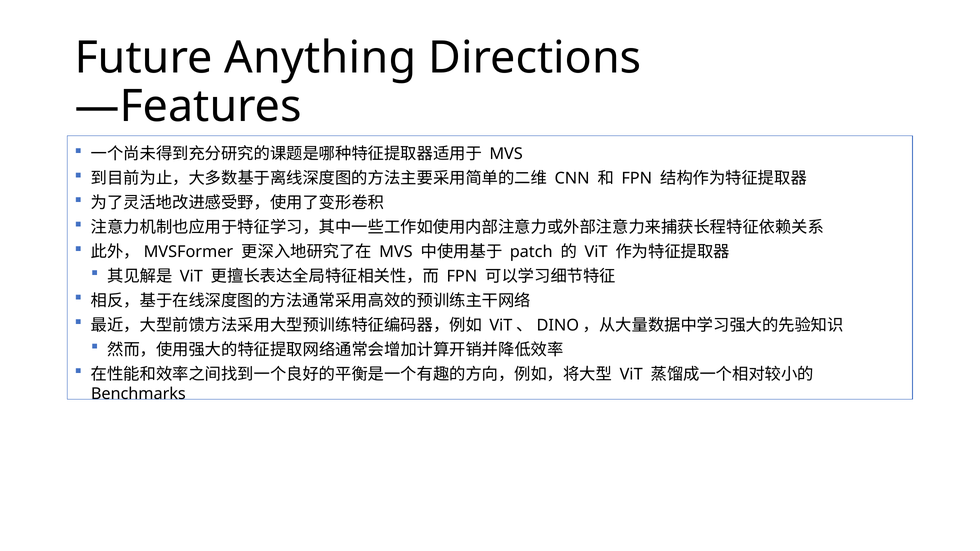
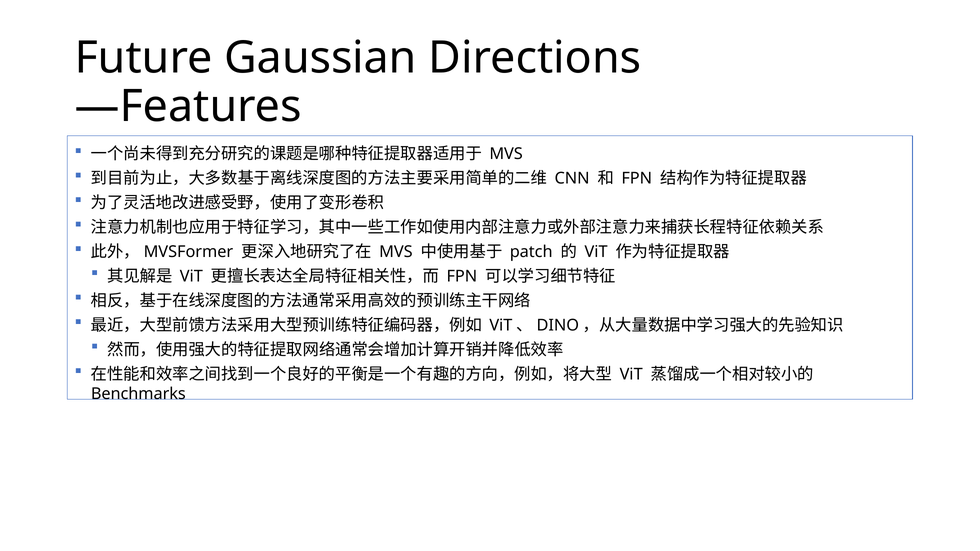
Anything: Anything -> Gaussian (321, 58)
